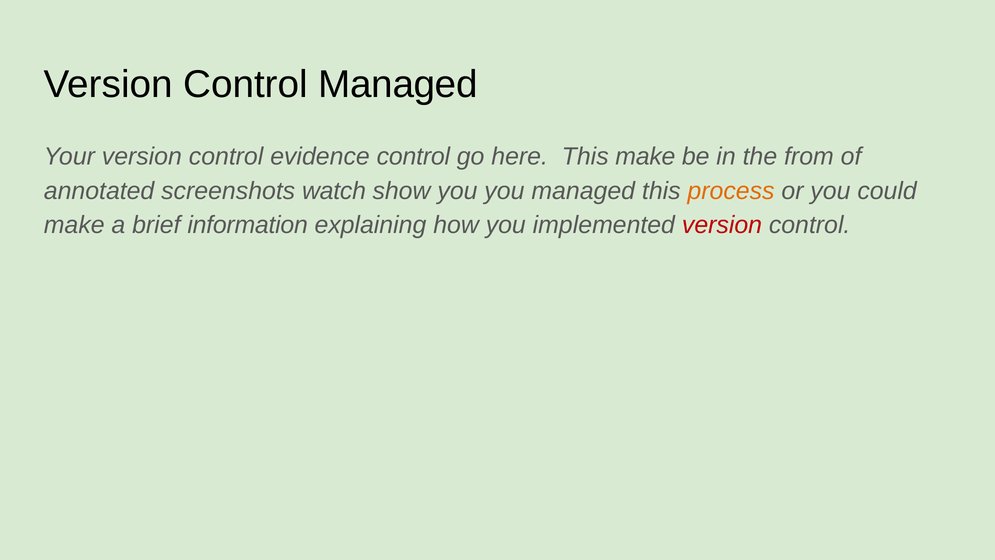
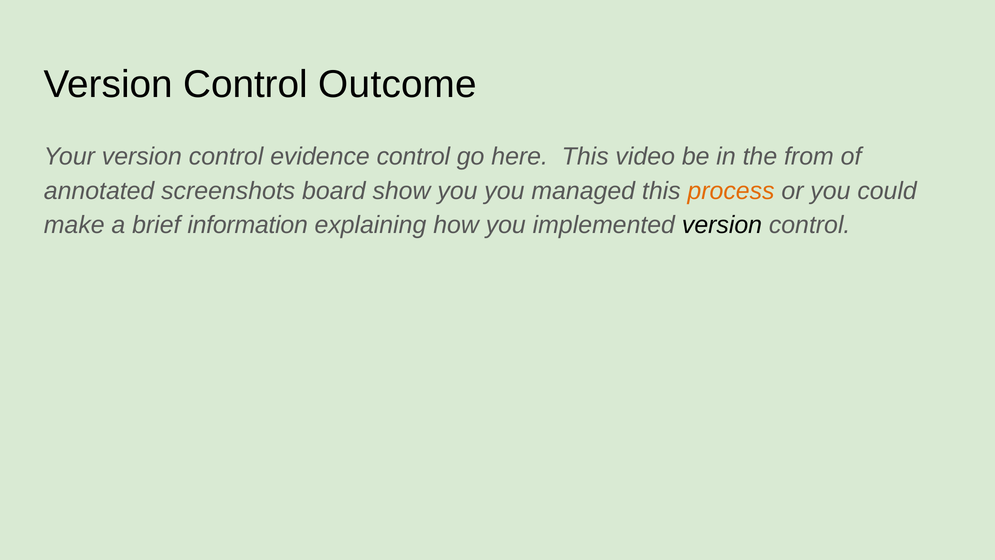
Control Managed: Managed -> Outcome (398, 84)
This make: make -> video (645, 156)
watch: watch -> board (334, 191)
version colour: red -> black (722, 225)
